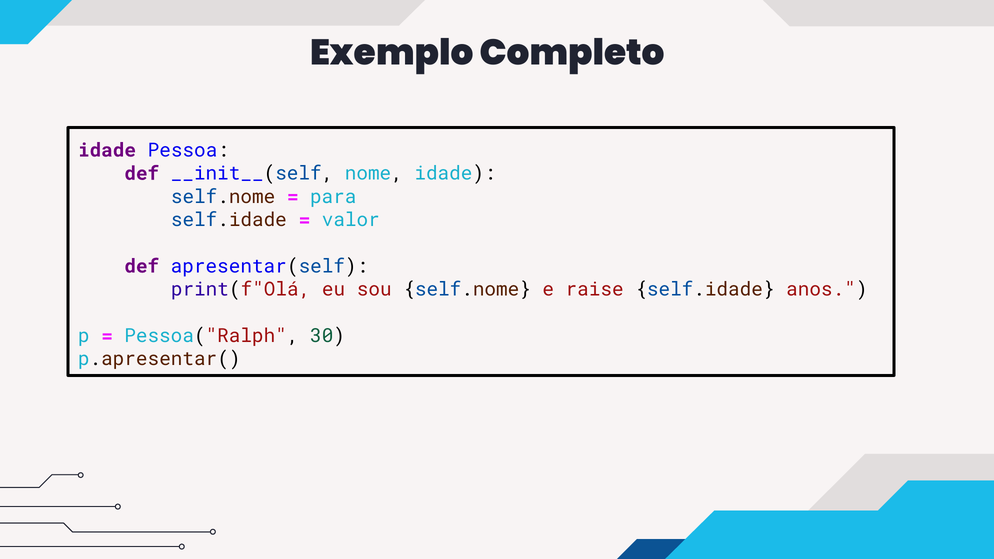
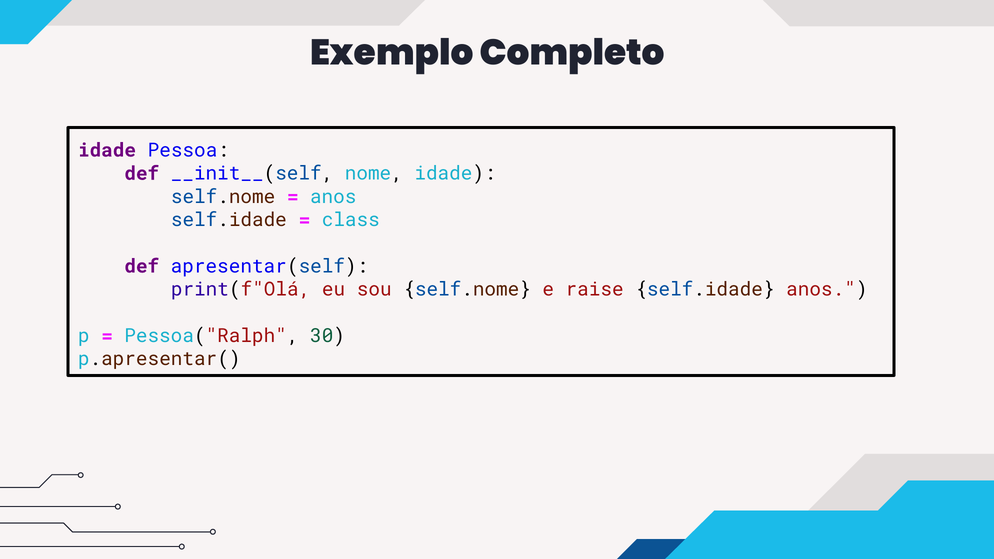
para: para -> anos (333, 197)
valor: valor -> class (351, 220)
